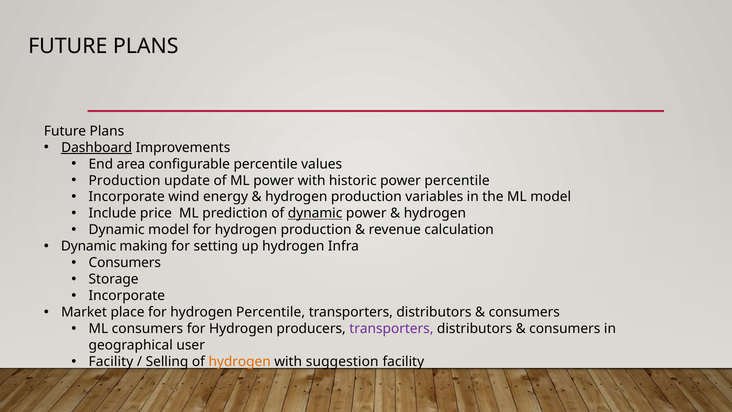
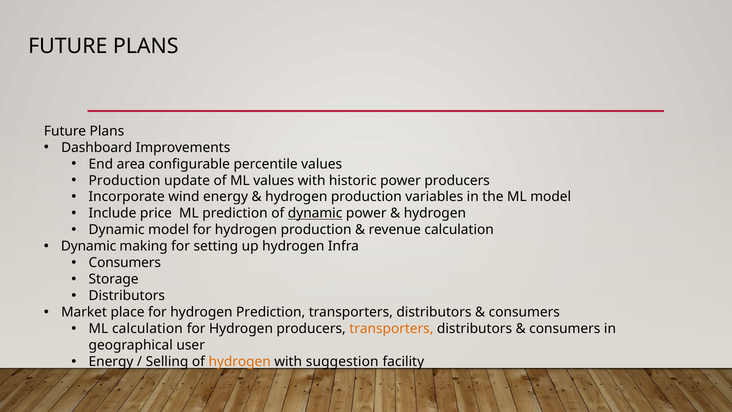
Dashboard underline: present -> none (97, 147)
ML power: power -> values (274, 180)
power percentile: percentile -> producers (457, 180)
Incorporate: Incorporate -> Distributors (127, 296)
hydrogen Percentile: Percentile -> Prediction (271, 312)
ML consumers: consumers -> calculation (147, 329)
transporters colour: purple -> orange (391, 329)
Facility: Facility -> Energy (111, 362)
